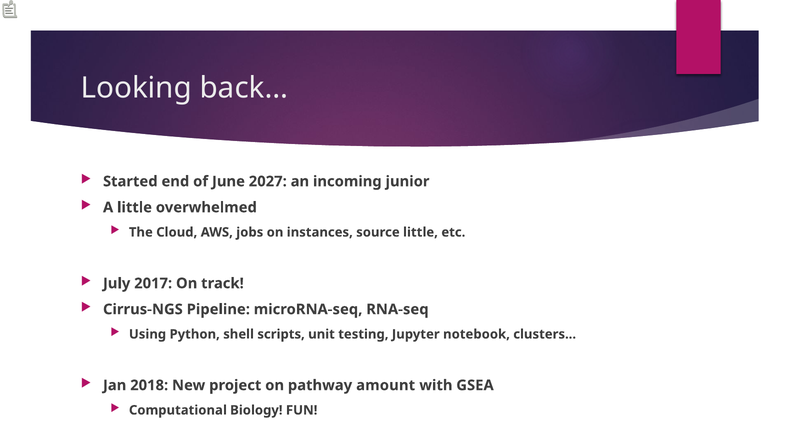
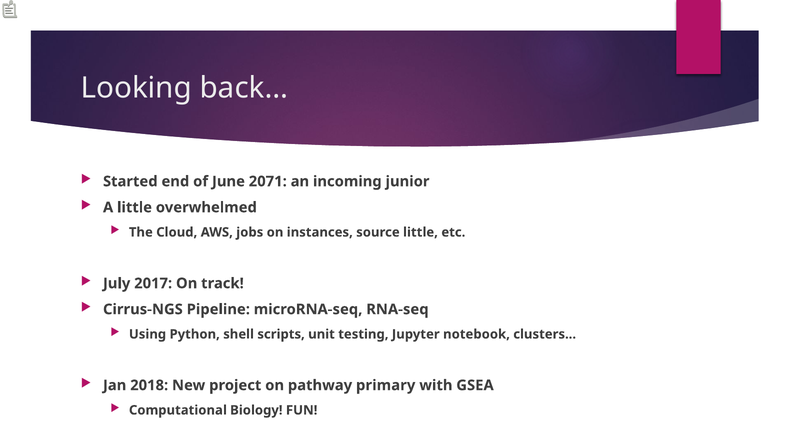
2027: 2027 -> 2071 (268, 182)
amount: amount -> primary (386, 386)
